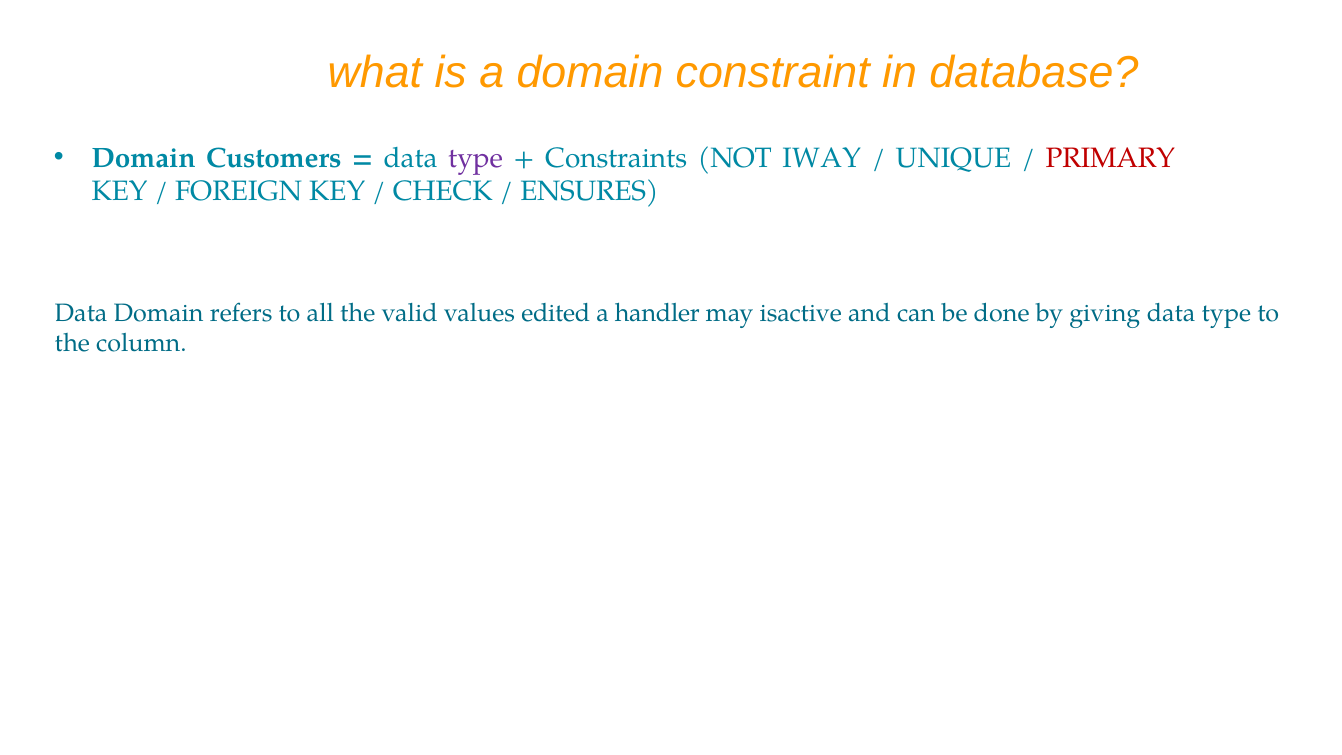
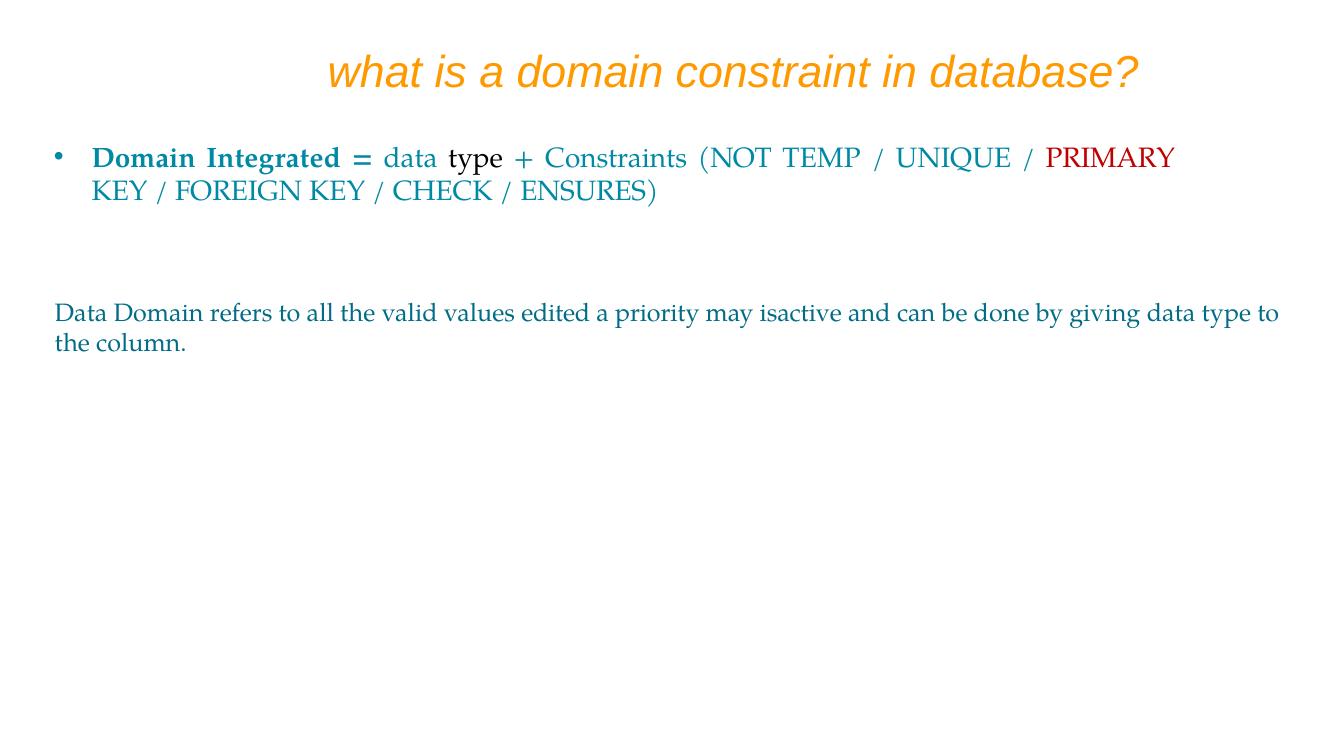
Customers: Customers -> Integrated (274, 158)
type colour: purple -> black (476, 158)
IWAY: IWAY -> TEMP (822, 158)
handler: handler -> priority (657, 313)
